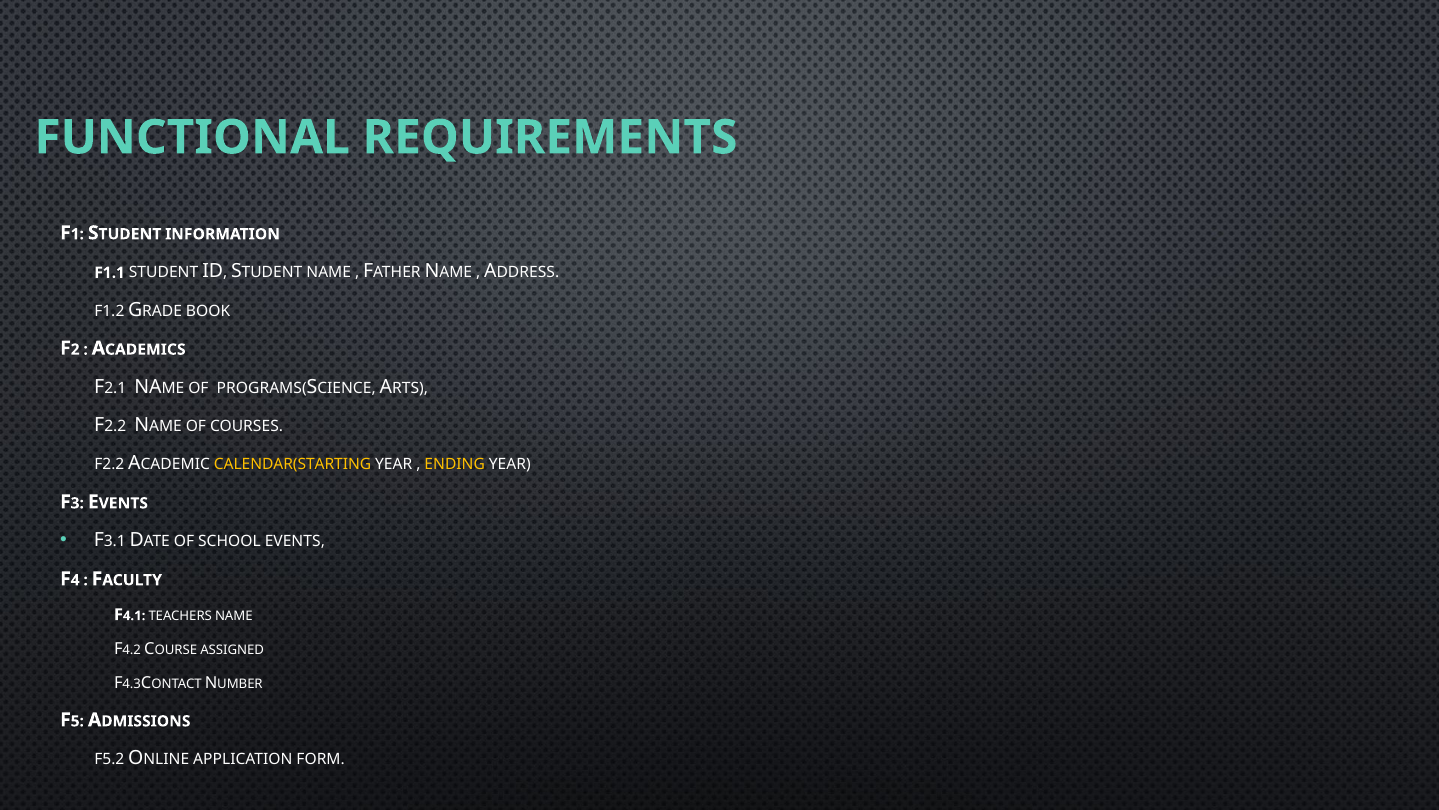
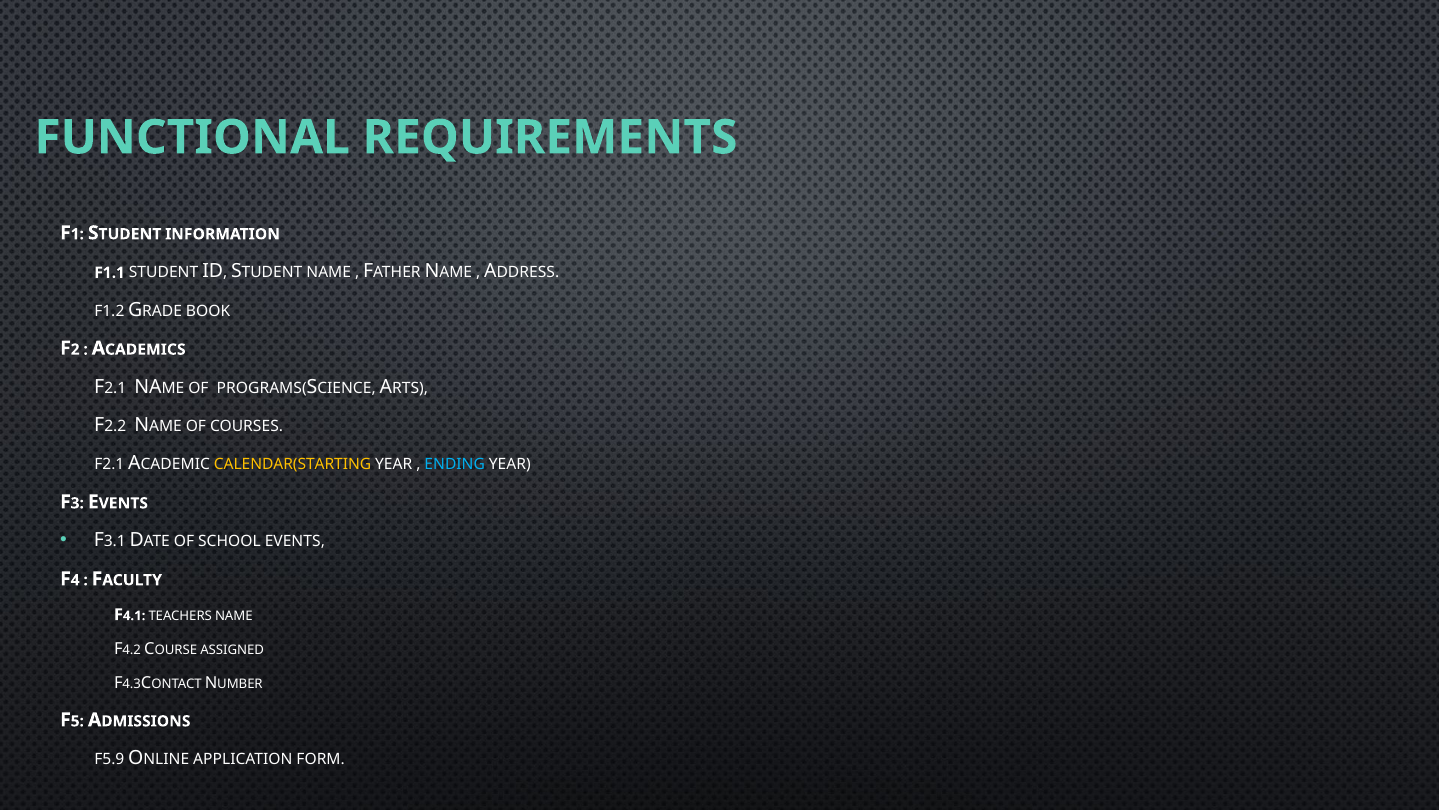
F2.2: F2.2 -> F2.1 (109, 464)
ENDING colour: yellow -> light blue (455, 464)
F5.2: F5.2 -> F5.9 (109, 759)
